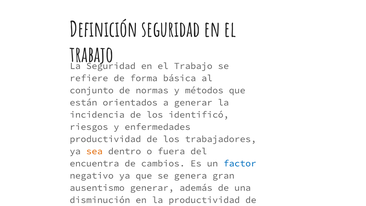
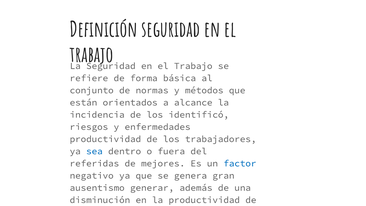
a generar: generar -> alcance (193, 102)
sea colour: orange -> blue (94, 151)
encuentra: encuentra -> referidas (94, 163)
cambios: cambios -> mejores (163, 163)
